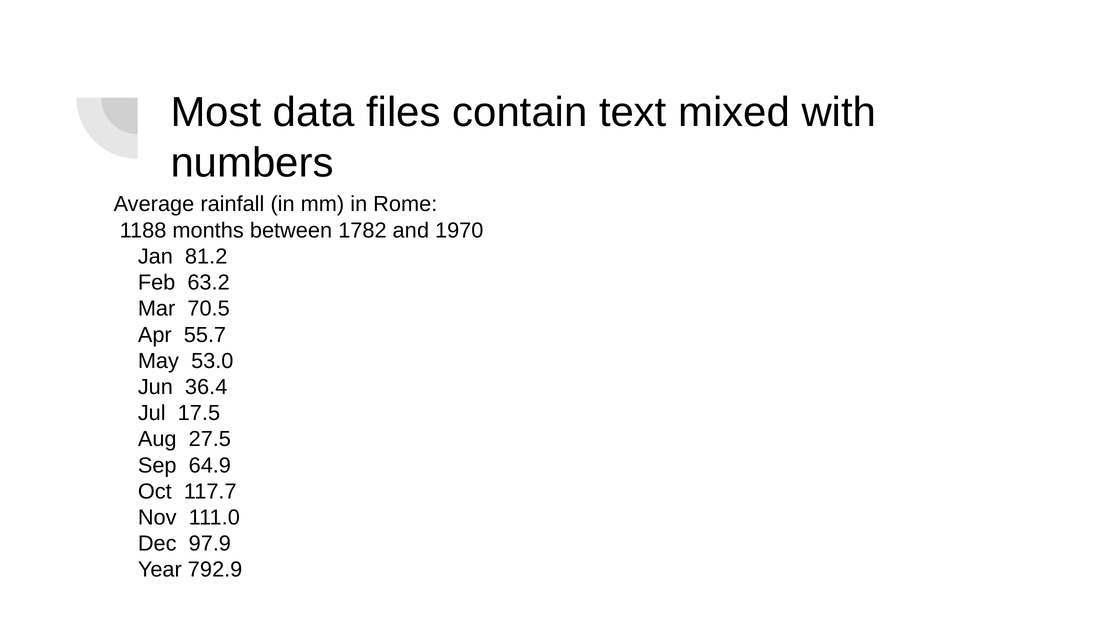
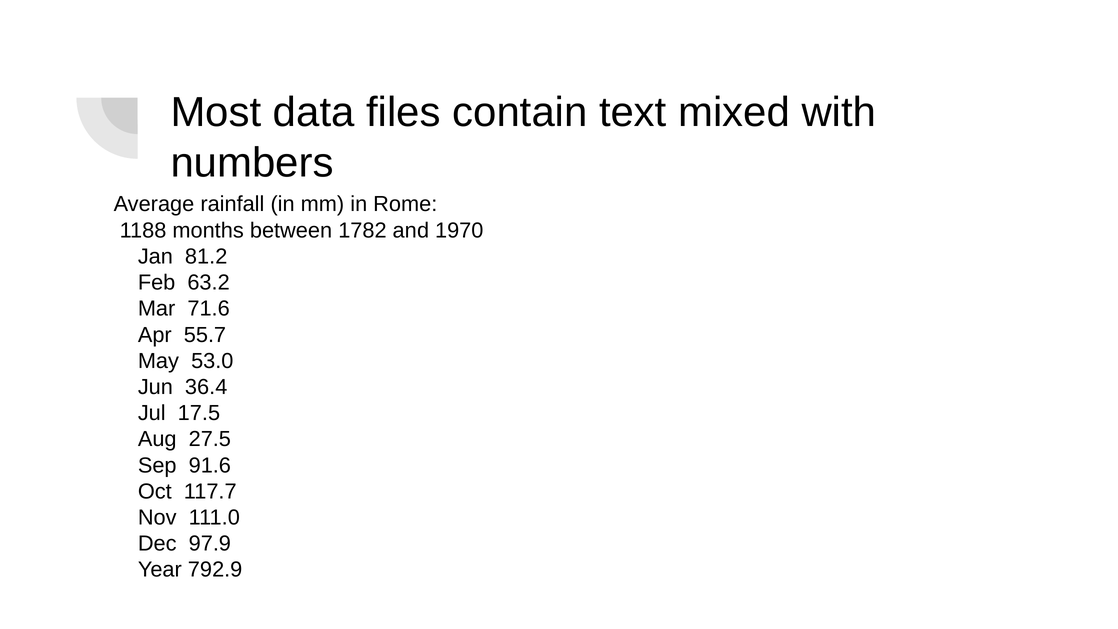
70.5: 70.5 -> 71.6 (209, 309)
64.9: 64.9 -> 91.6 (210, 465)
